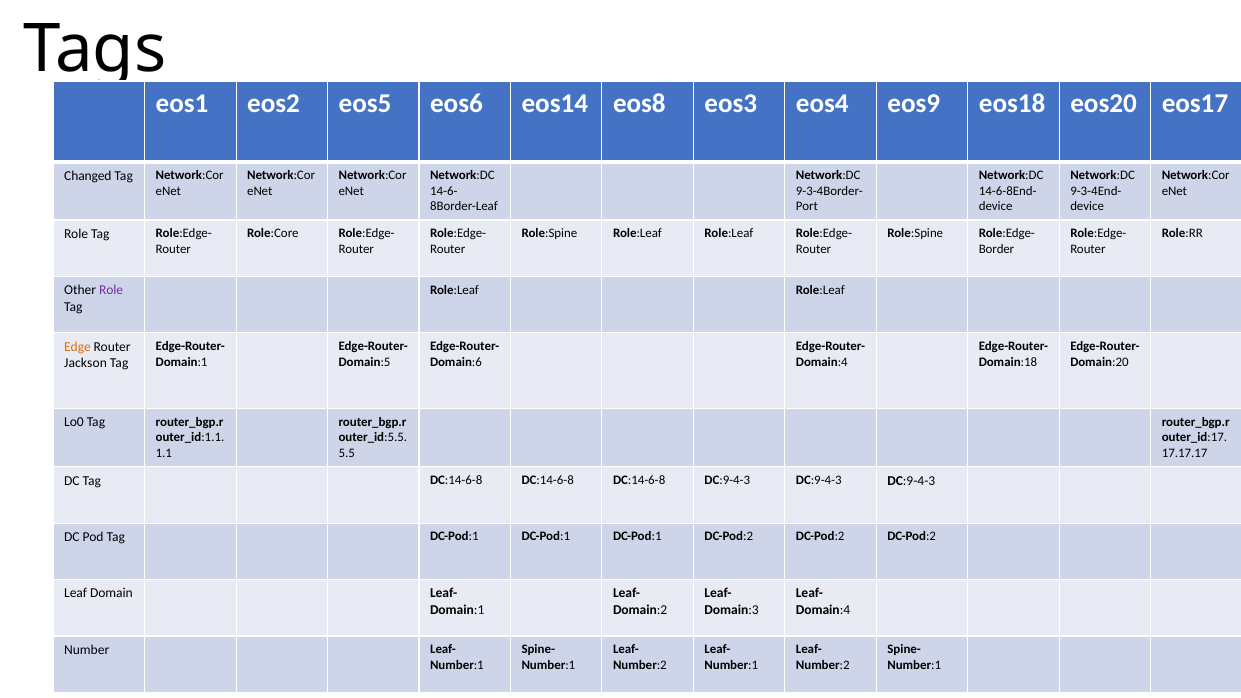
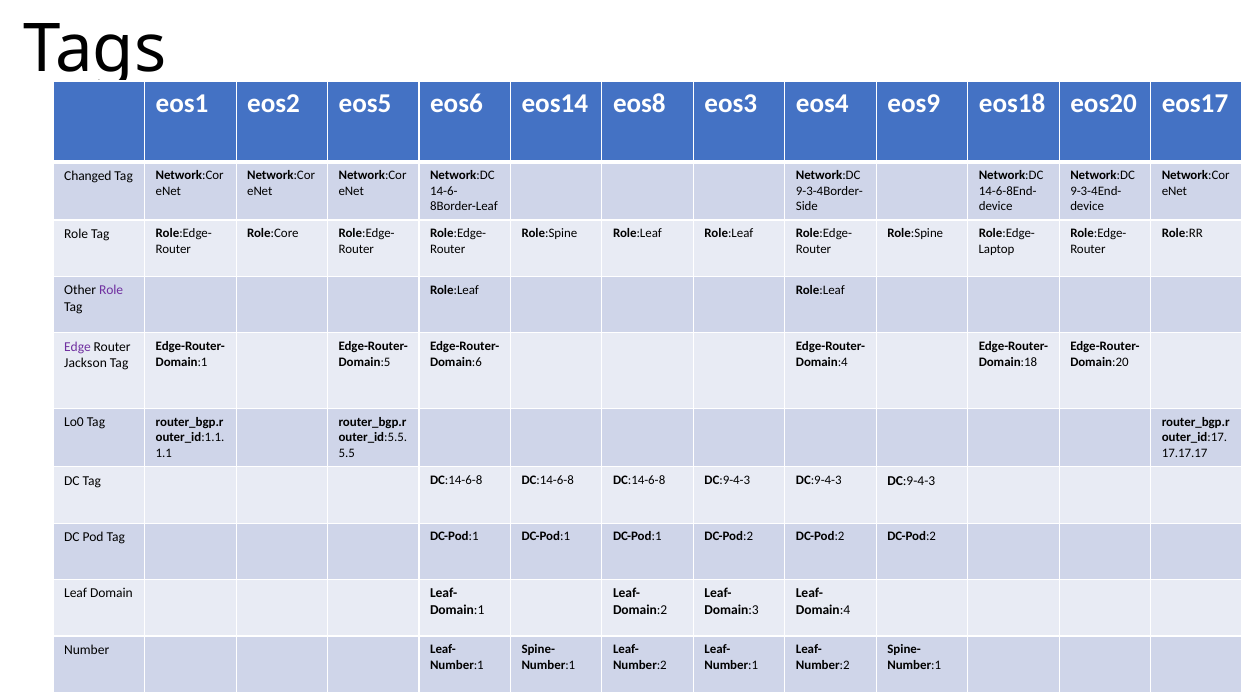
Port: Port -> Side (807, 207)
Border: Border -> Laptop (997, 249)
Edge colour: orange -> purple (78, 347)
